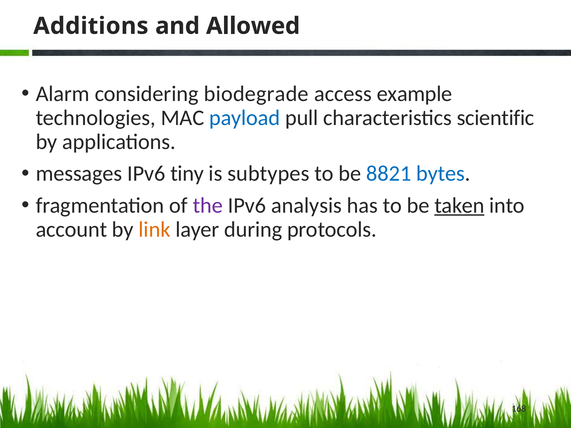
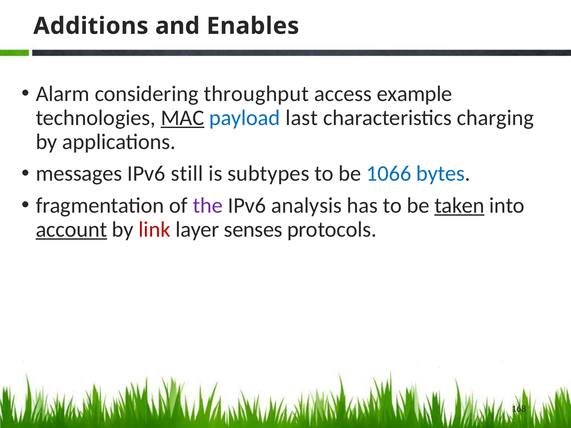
Allowed: Allowed -> Enables (253, 26)
biodegrade: biodegrade -> throughput (256, 94)
MAC underline: none -> present (183, 118)
pull: pull -> last (302, 118)
scientific: scientific -> charging (495, 118)
tiny: tiny -> still (187, 174)
8821: 8821 -> 1066 (389, 174)
account underline: none -> present (71, 229)
link colour: orange -> red (155, 229)
during: during -> senses (253, 229)
